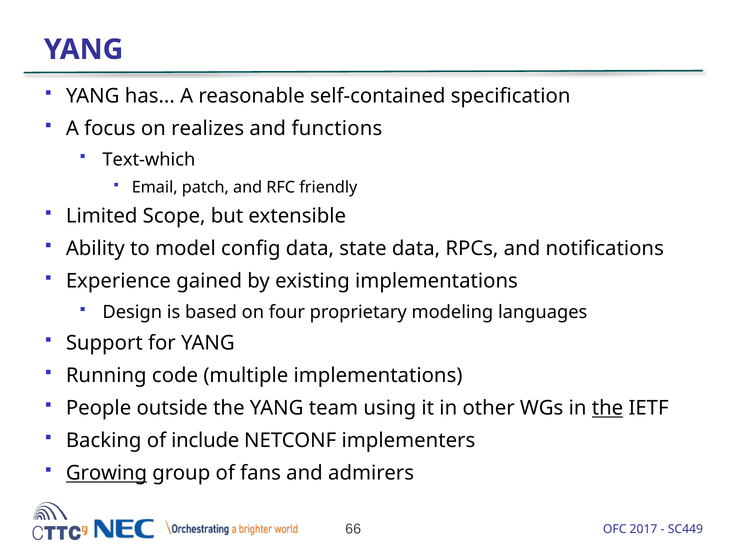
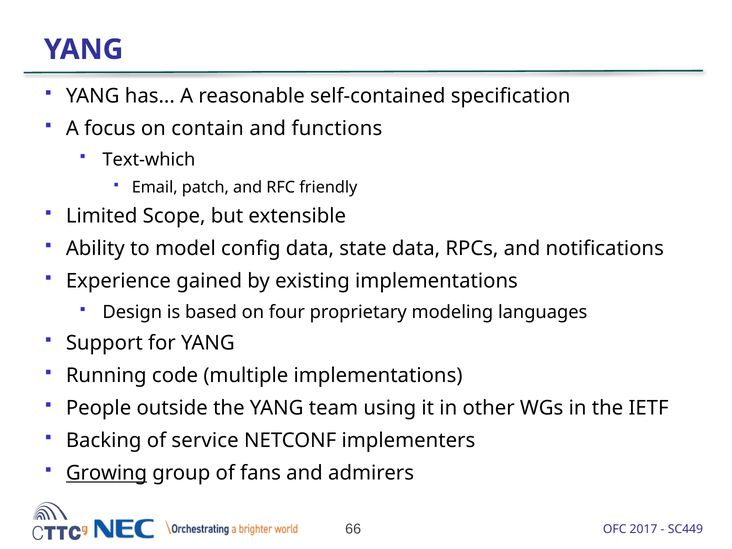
realizes: realizes -> contain (208, 128)
the underline: present -> none (608, 408)
include: include -> service (205, 441)
